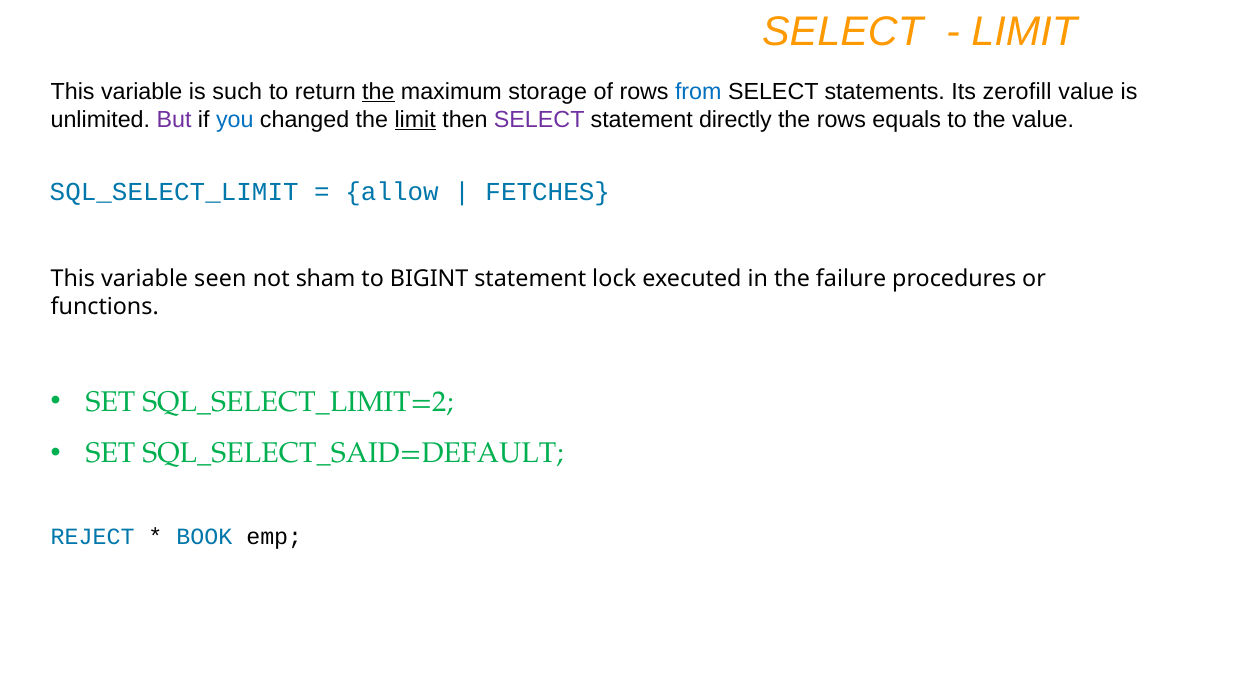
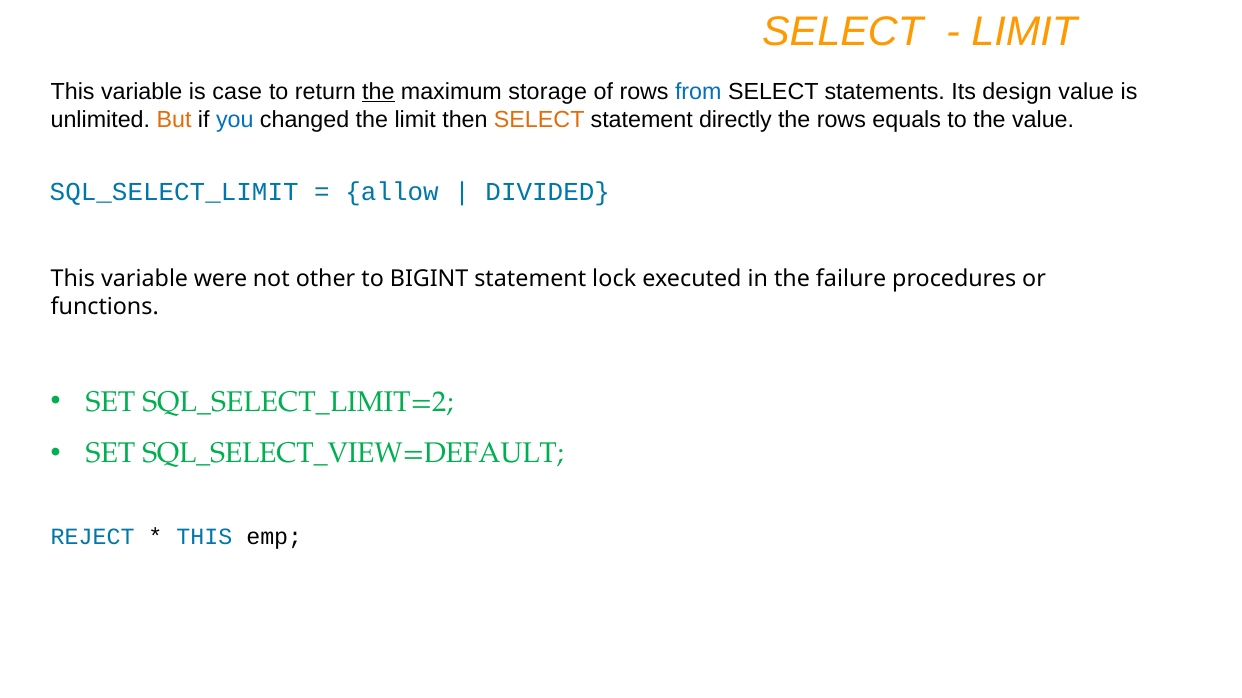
such: such -> case (237, 92)
zerofill: zerofill -> design (1017, 92)
But colour: purple -> orange (174, 120)
limit underline: present -> none (415, 120)
SELECT colour: purple -> orange (539, 120)
FETCHES: FETCHES -> DIVIDED (548, 192)
seen: seen -> were (221, 279)
sham: sham -> other (326, 279)
SQL_SELECT_SAID=DEFAULT: SQL_SELECT_SAID=DEFAULT -> SQL_SELECT_VIEW=DEFAULT (353, 454)
BOOK: BOOK -> THIS (204, 537)
